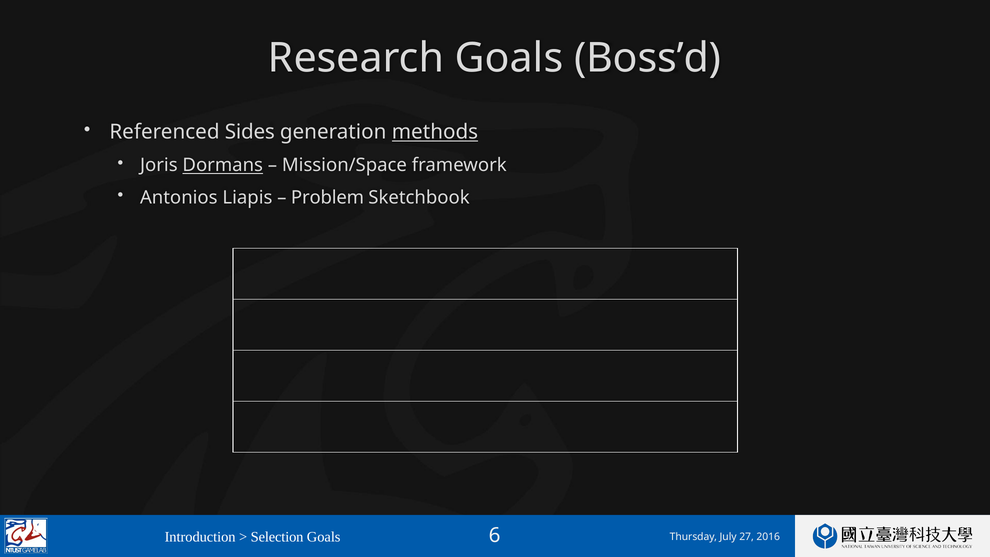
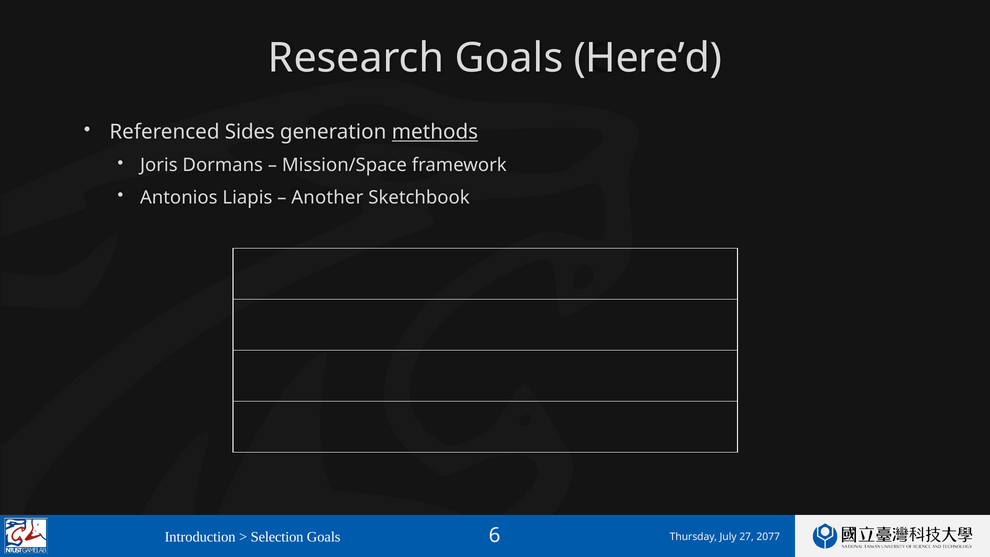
Boss’d: Boss’d -> Here’d (648, 58)
Dormans underline: present -> none (223, 165)
Problem: Problem -> Another (327, 197)
2016: 2016 -> 2077 (768, 537)
